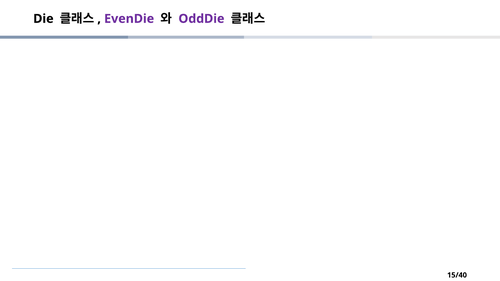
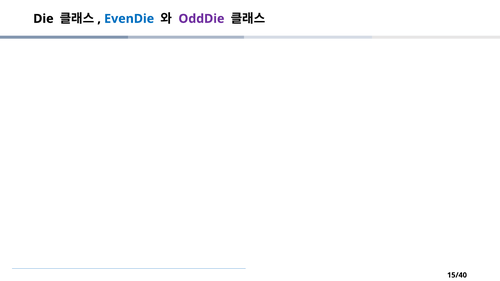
EvenDie colour: purple -> blue (129, 19)
